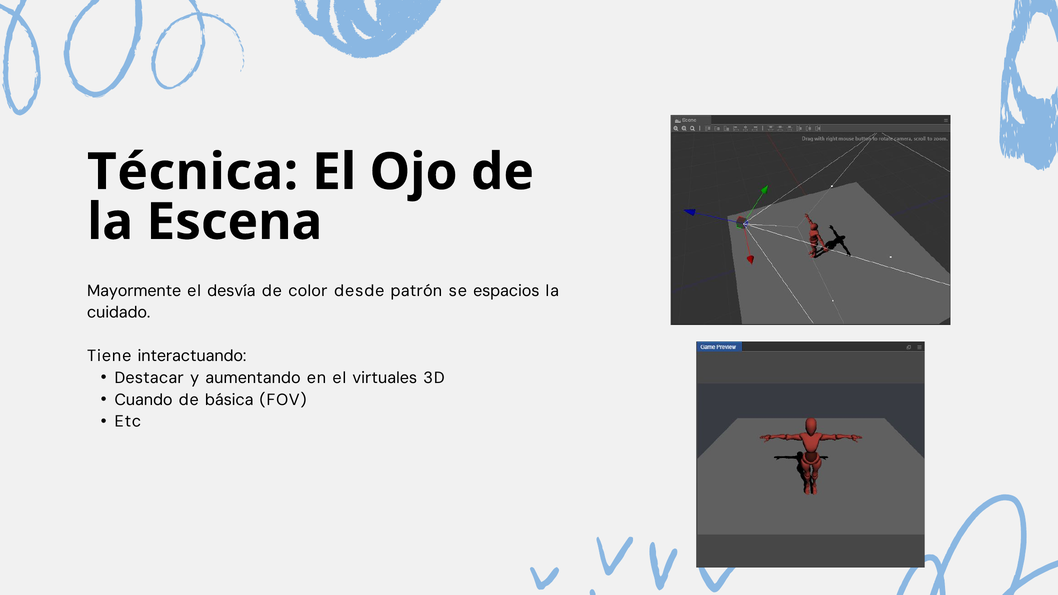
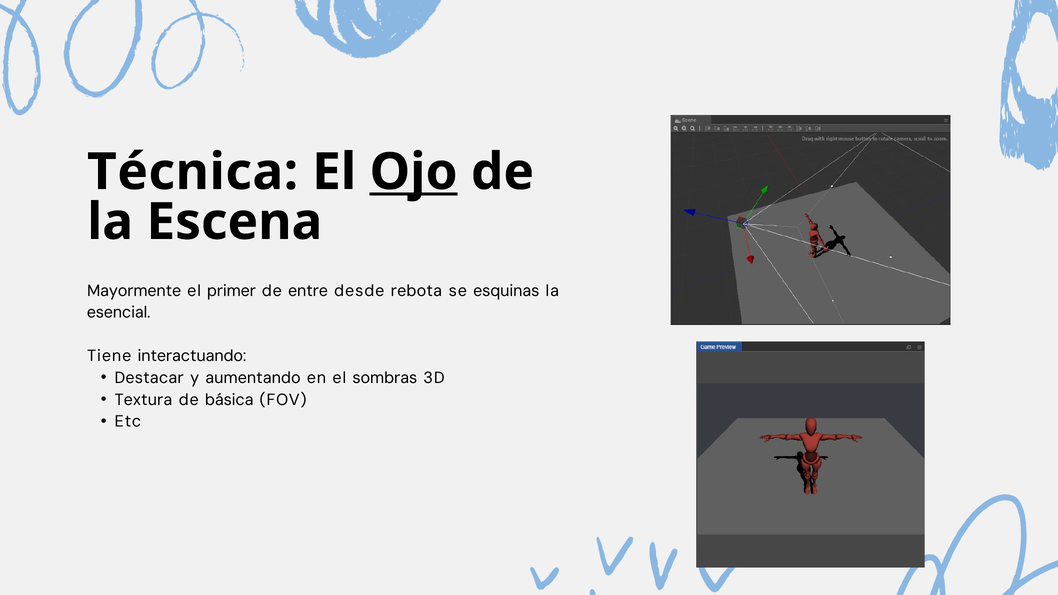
Ojo underline: none -> present (414, 172)
desvía: desvía -> primer (231, 291)
color: color -> entre (308, 291)
patrón: patrón -> rebota (416, 291)
espacios: espacios -> esquinas (506, 291)
cuidado: cuidado -> esencial (119, 313)
virtuales: virtuales -> sombras (385, 378)
Cuando: Cuando -> Textura (143, 400)
